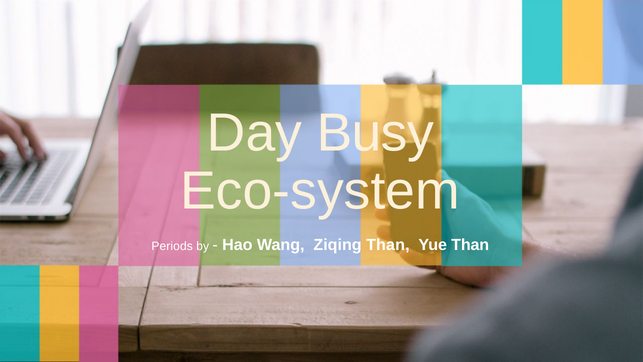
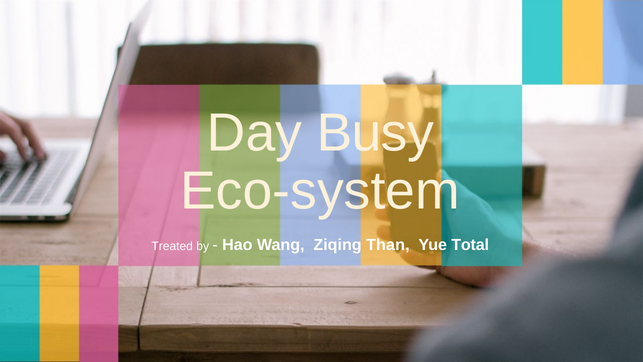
Periods: Periods -> Treated (172, 246)
Yue Than: Than -> Total (470, 245)
